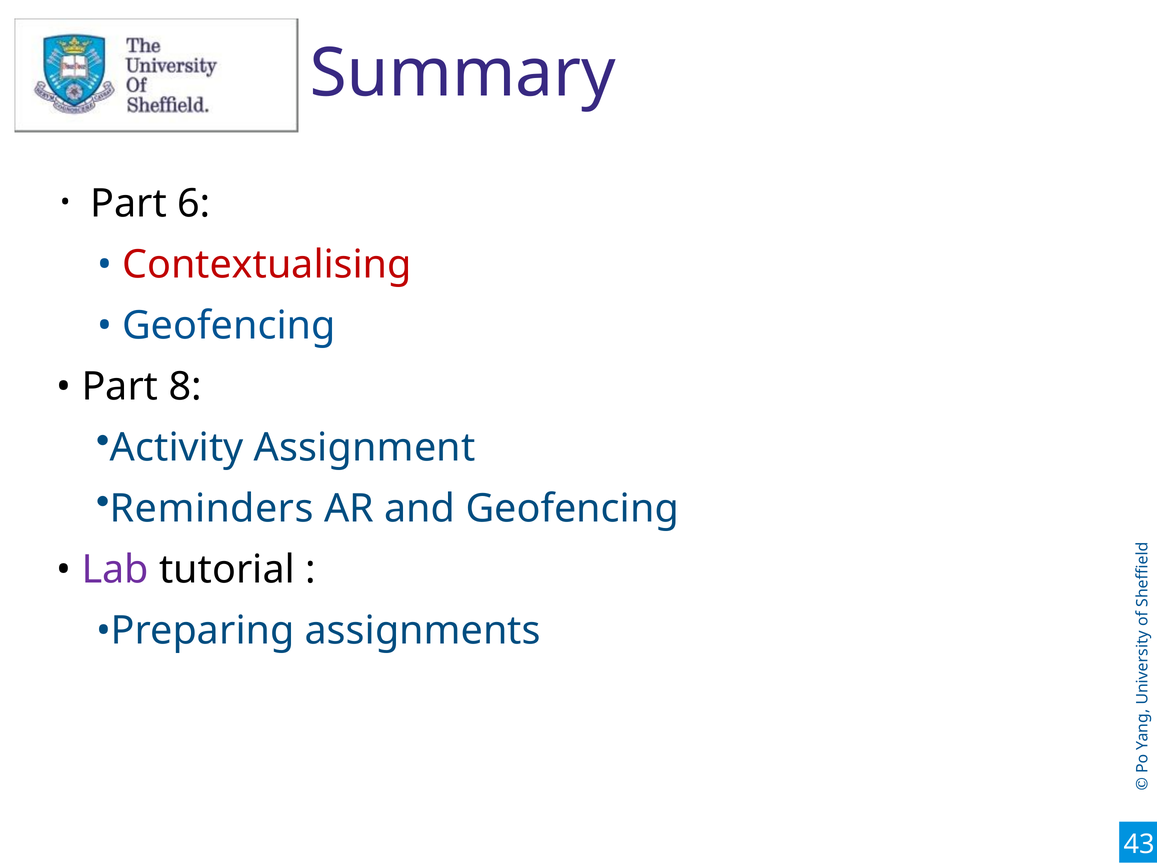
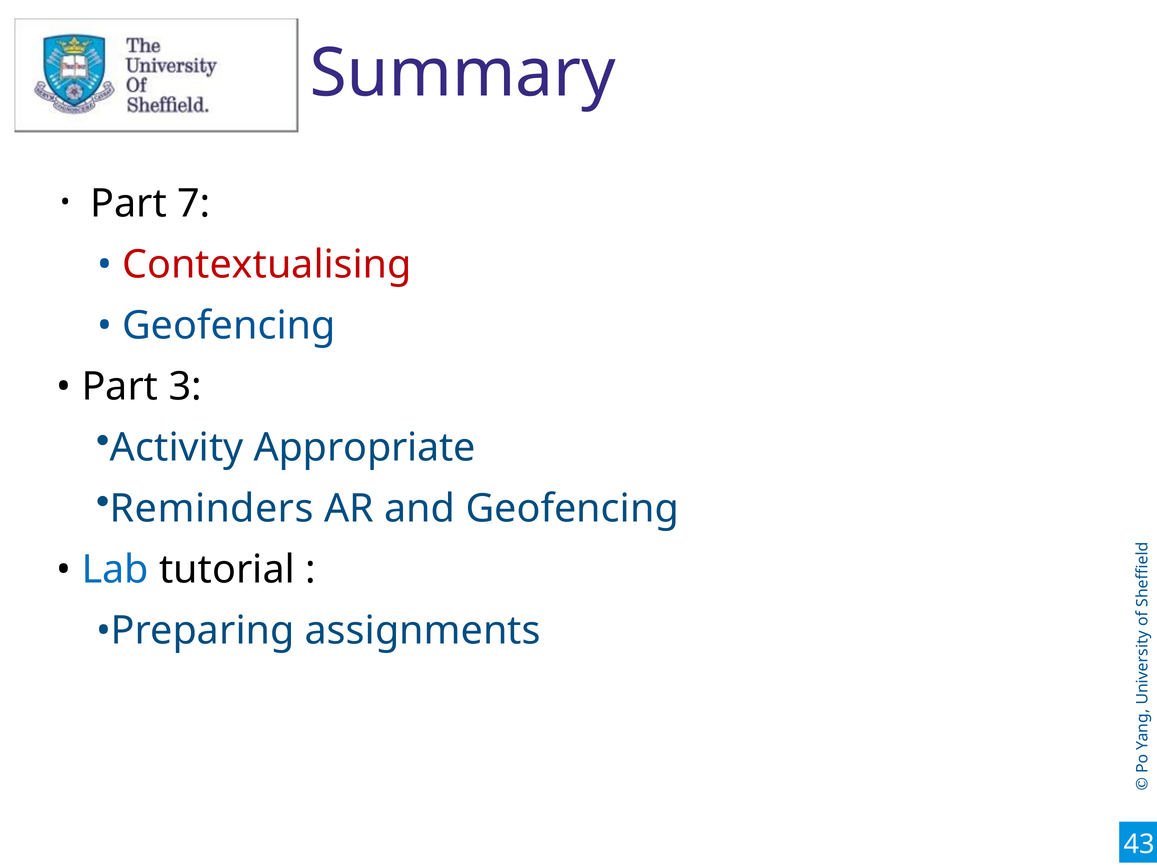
6: 6 -> 7 (194, 204)
8: 8 -> 3 (185, 387)
Assignment: Assignment -> Appropriate (365, 448)
Lab colour: purple -> blue (115, 570)
